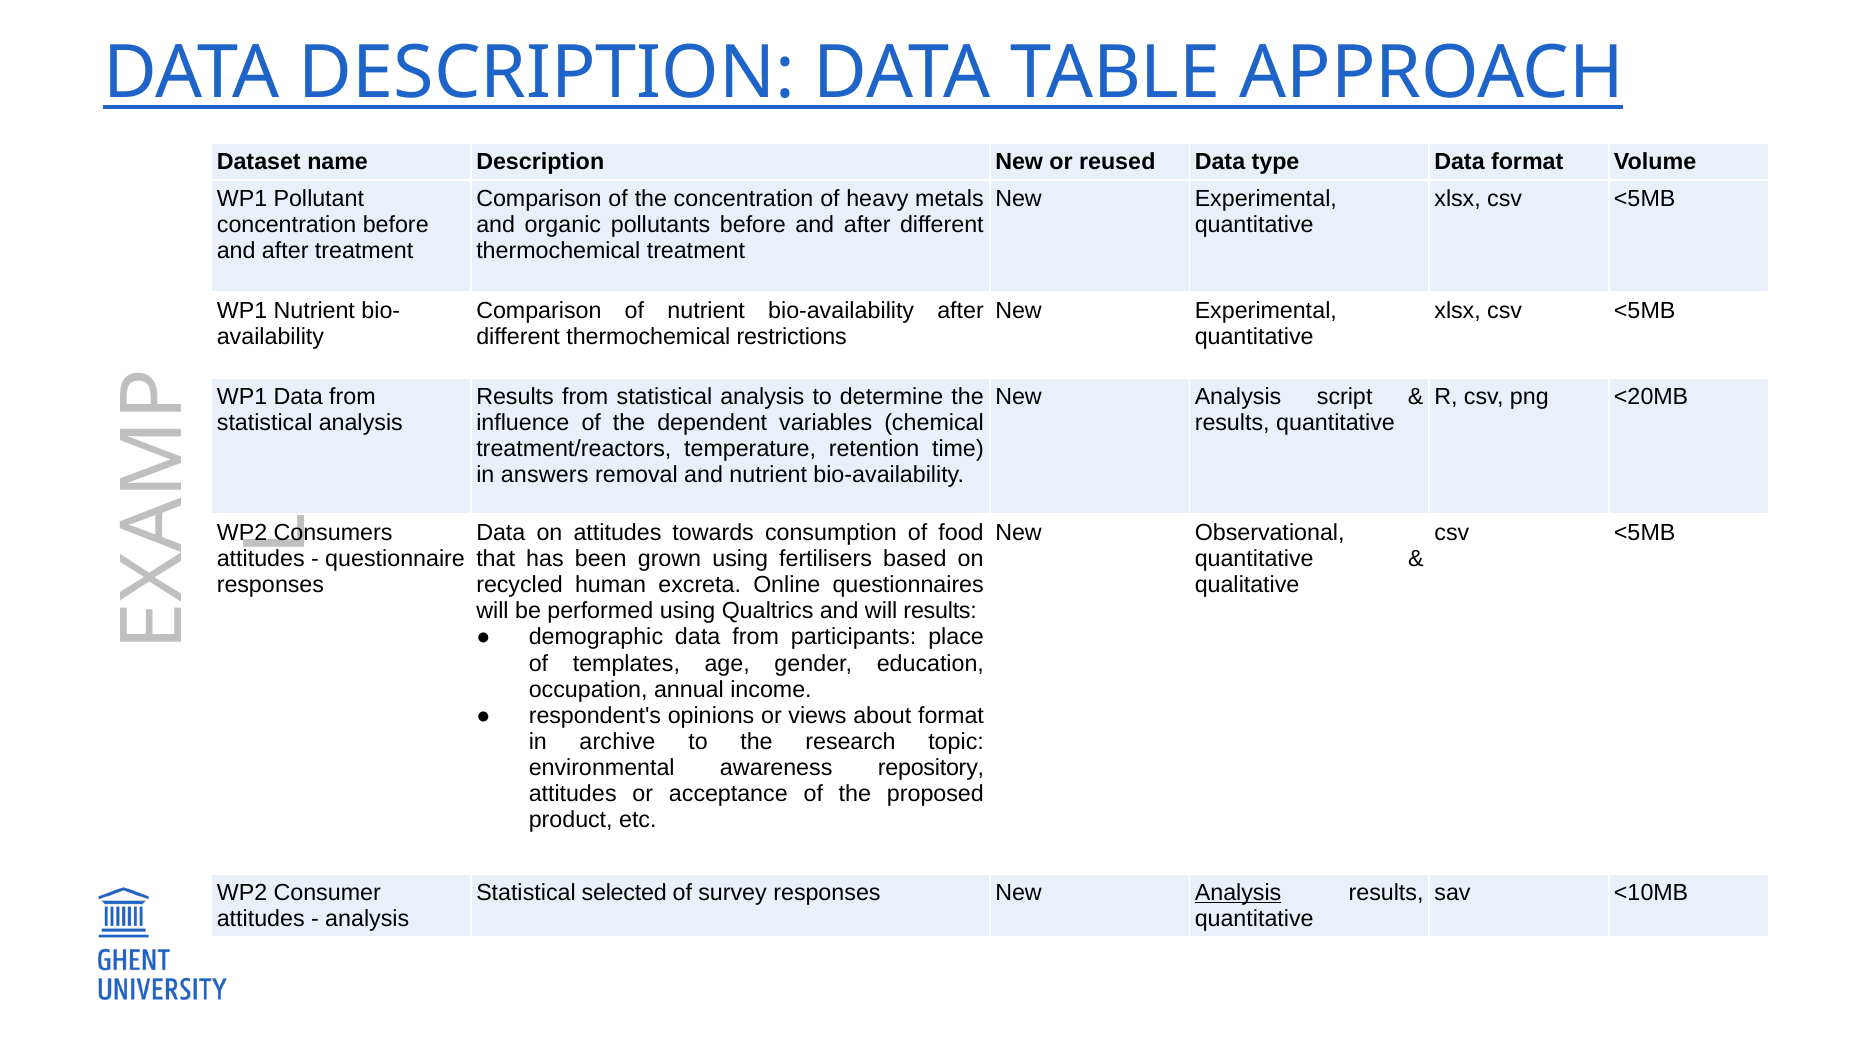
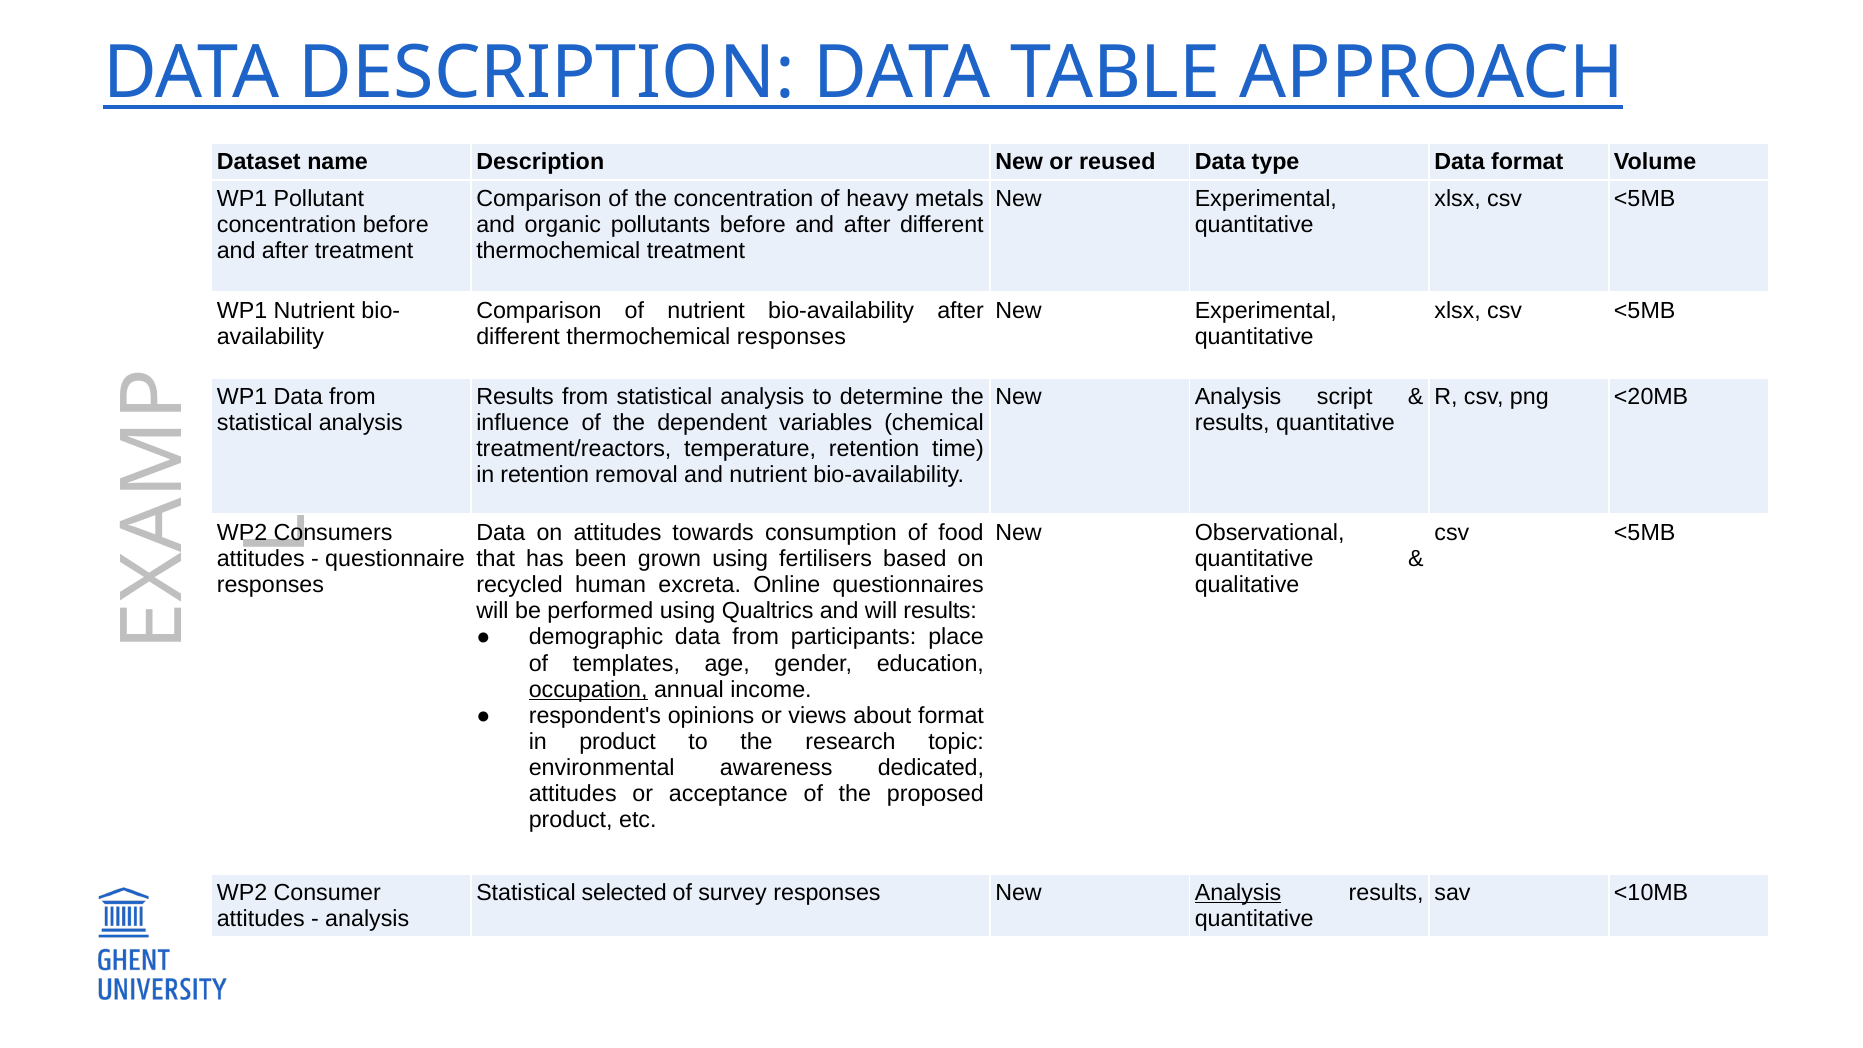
thermochemical restrictions: restrictions -> responses (792, 337)
in answers: answers -> retention (545, 475)
occupation underline: none -> present (588, 689)
in archive: archive -> product (618, 742)
repository: repository -> dedicated (931, 768)
